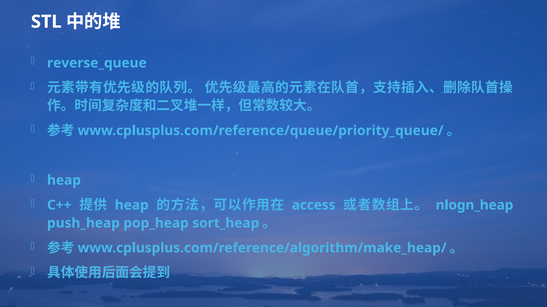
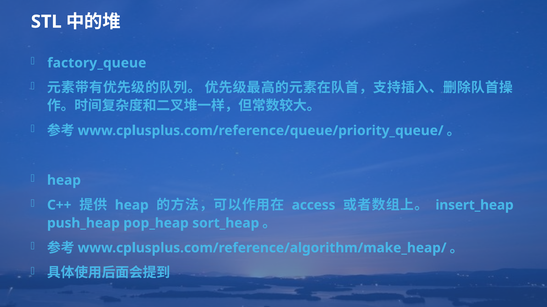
reverse_queue: reverse_queue -> factory_queue (97, 63)
nlogn_heap: nlogn_heap -> insert_heap (475, 206)
